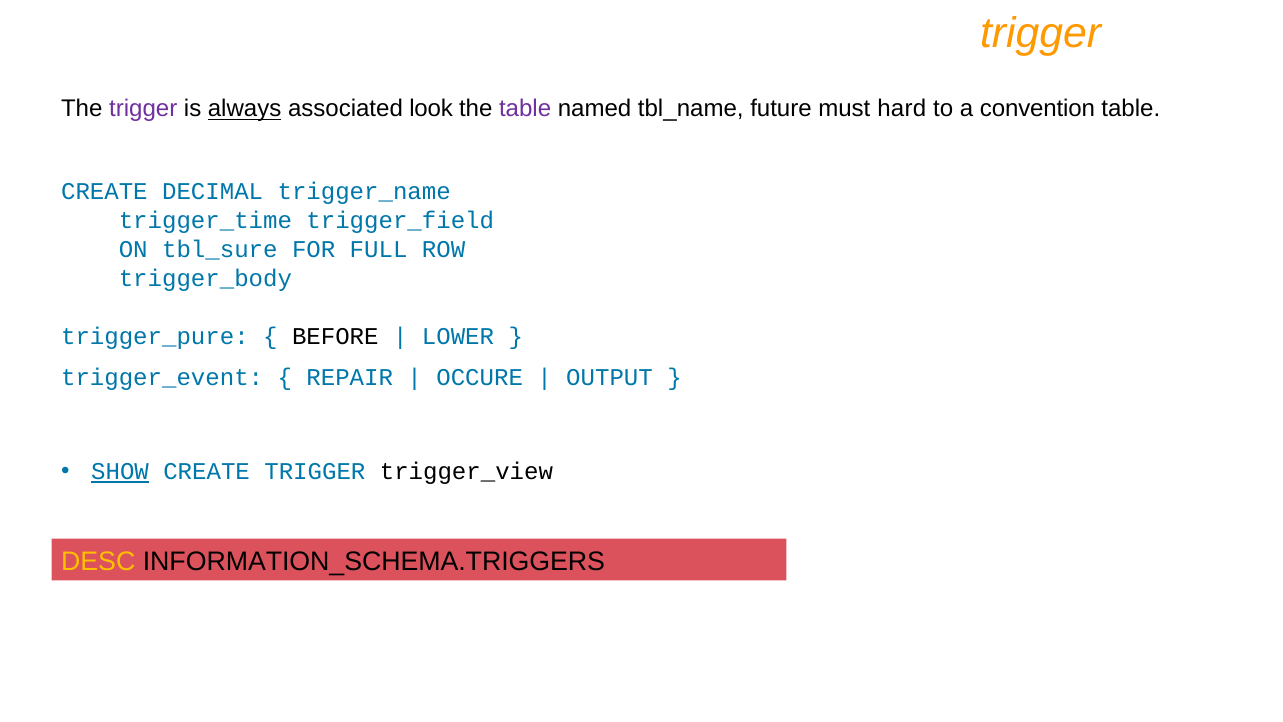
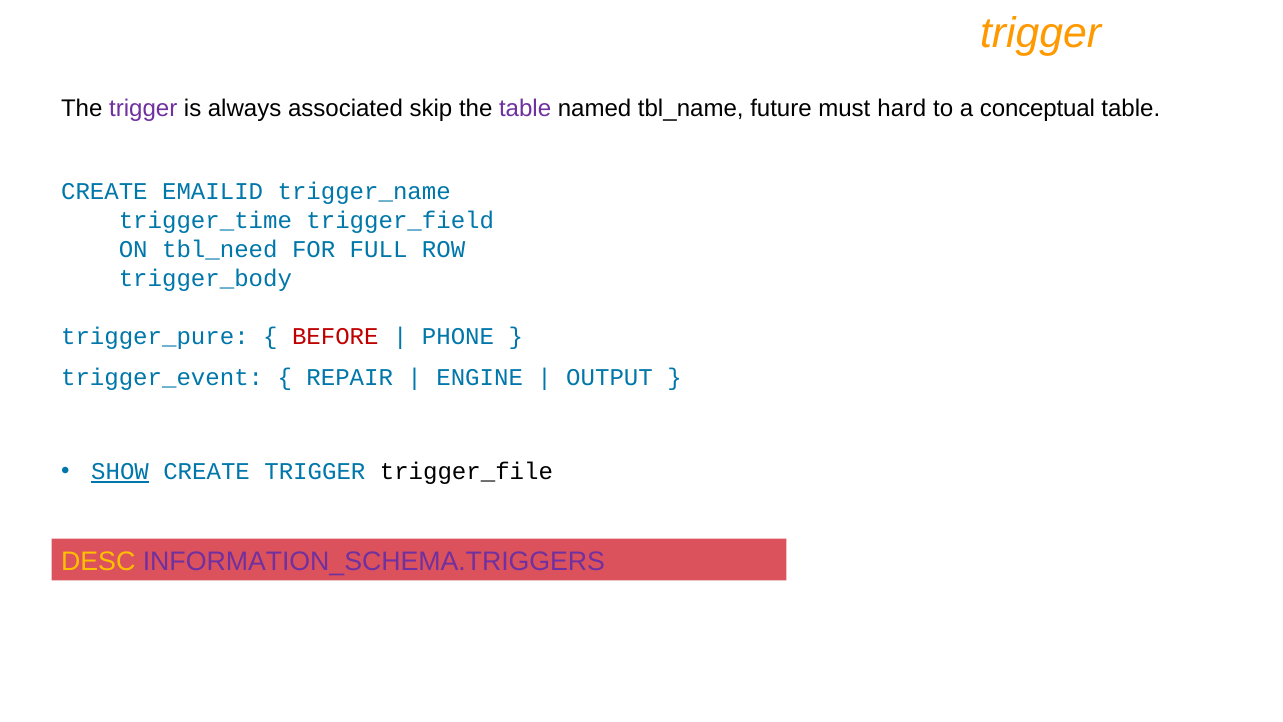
always underline: present -> none (245, 109)
look: look -> skip (431, 109)
convention: convention -> conceptual (1037, 109)
DECIMAL: DECIMAL -> EMAILID (213, 192)
tbl_sure: tbl_sure -> tbl_need (220, 250)
BEFORE colour: black -> red (335, 336)
LOWER: LOWER -> PHONE (458, 336)
OCCURE: OCCURE -> ENGINE (480, 378)
trigger_view: trigger_view -> trigger_file (466, 472)
INFORMATION_SCHEMA.TRIGGERS colour: black -> purple (374, 561)
